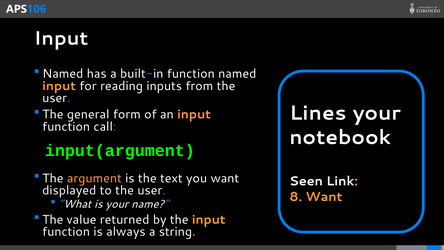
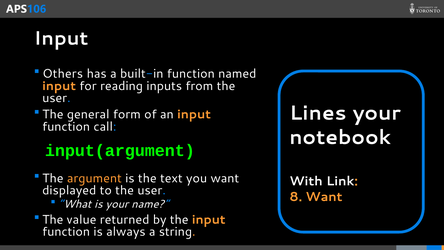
Named: Named -> Others (63, 74)
Seen: Seen -> With (306, 181)
